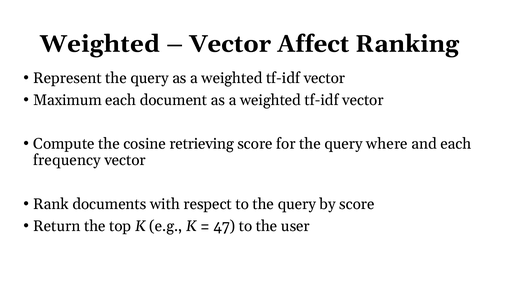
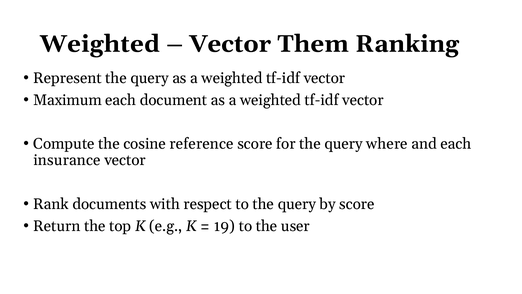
Affect: Affect -> Them (313, 44)
retrieving: retrieving -> reference (202, 144)
frequency: frequency -> insurance (67, 160)
47: 47 -> 19 (224, 226)
